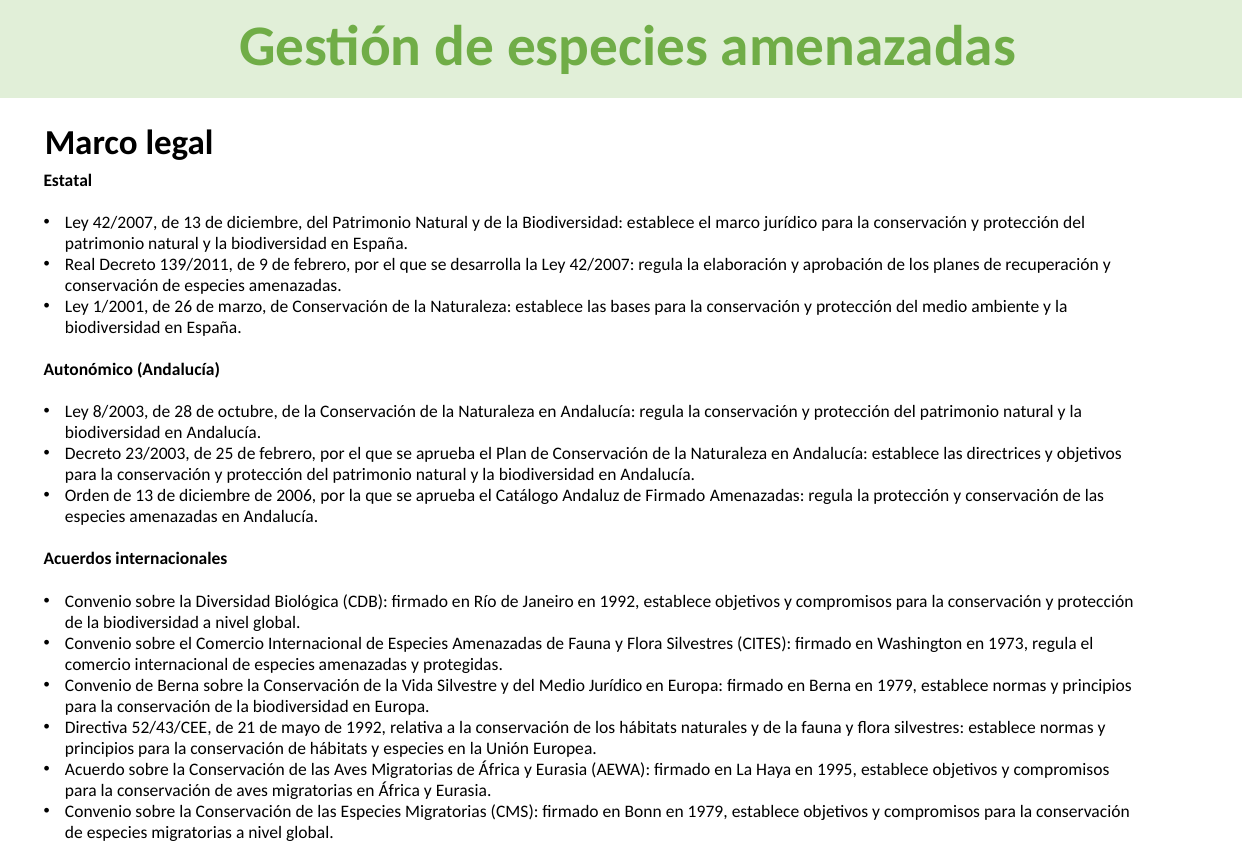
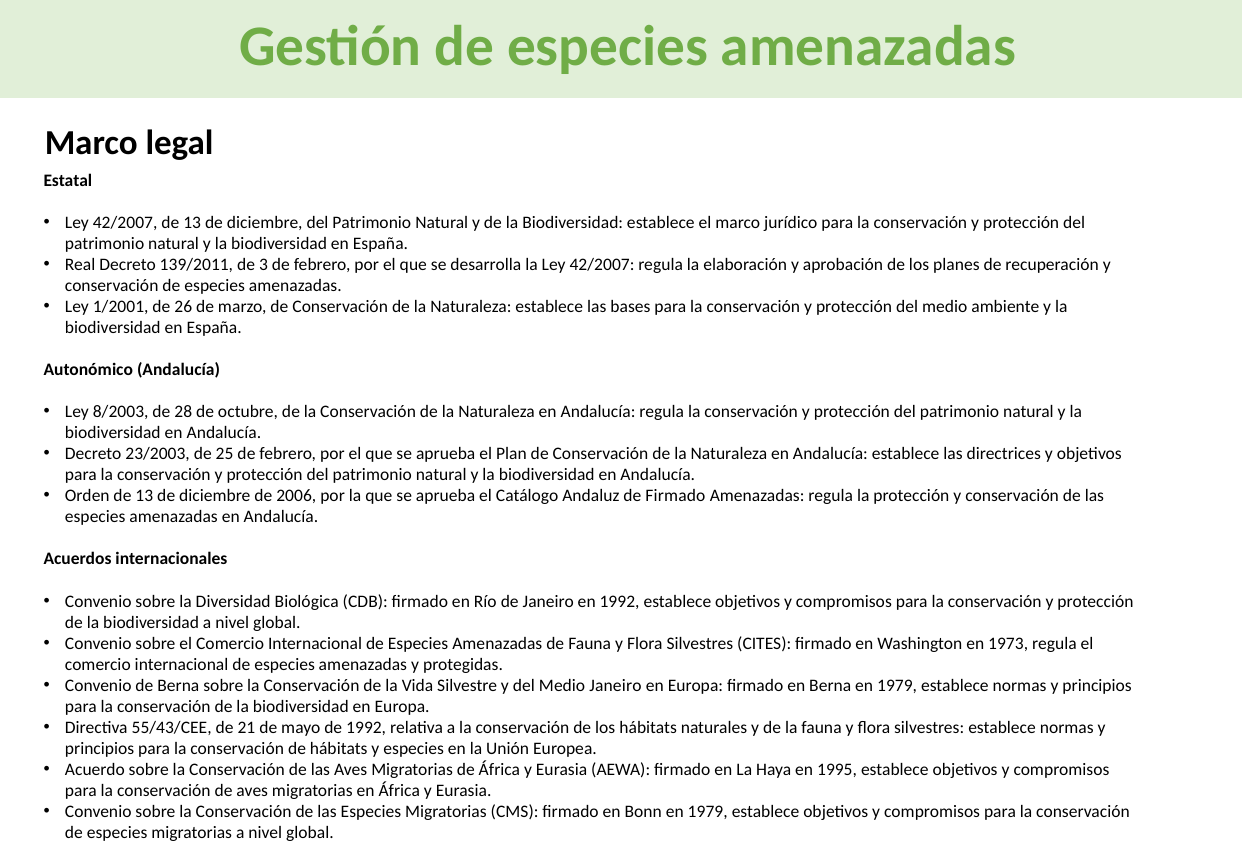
9: 9 -> 3 (263, 265)
Medio Jurídico: Jurídico -> Janeiro (615, 685)
52/43/CEE: 52/43/CEE -> 55/43/CEE (172, 727)
